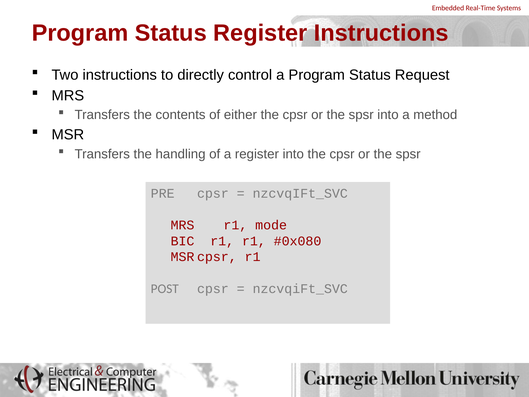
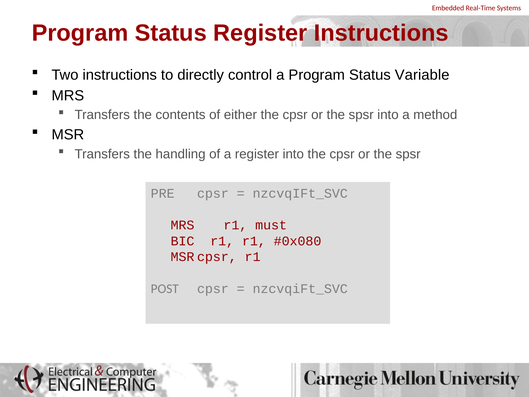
Request: Request -> Variable (422, 75)
mode: mode -> must (271, 225)
